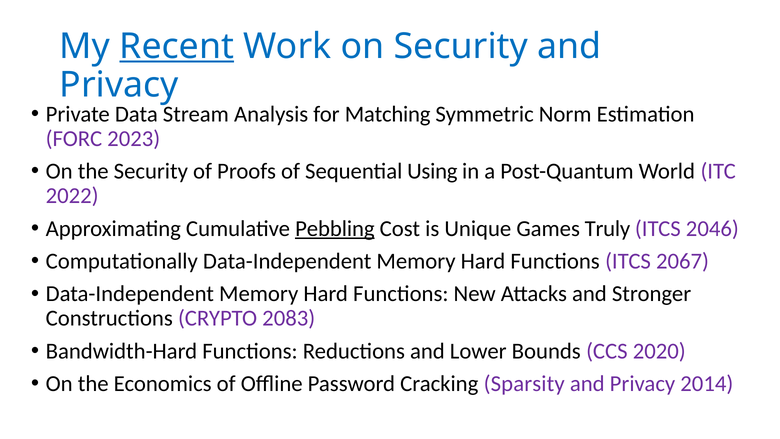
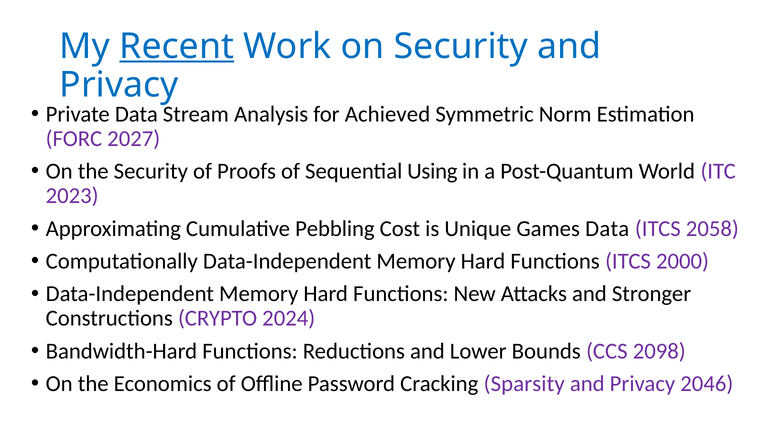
Matching: Matching -> Achieved (387, 114)
2023: 2023 -> 2027 (134, 139)
2022: 2022 -> 2023 (72, 196)
Pebbling underline: present -> none (335, 228)
Games Truly: Truly -> Data (607, 228)
2046: 2046 -> 2058 (712, 228)
2067: 2067 -> 2000 (683, 261)
2083: 2083 -> 2024 (289, 318)
2020: 2020 -> 2098 (659, 351)
2014: 2014 -> 2046 (707, 384)
